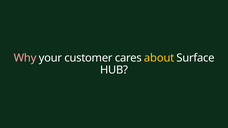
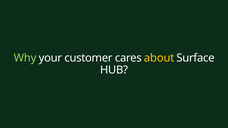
Why colour: pink -> light green (25, 58)
